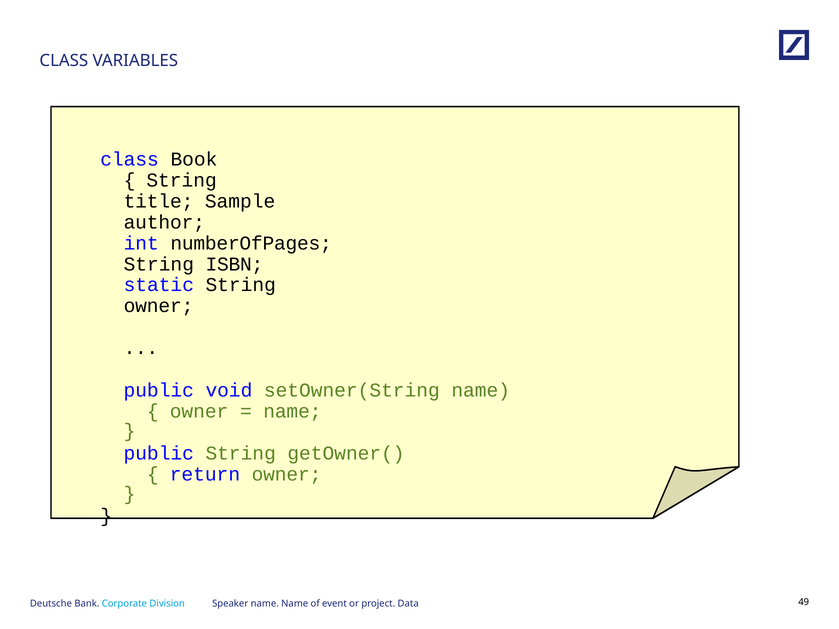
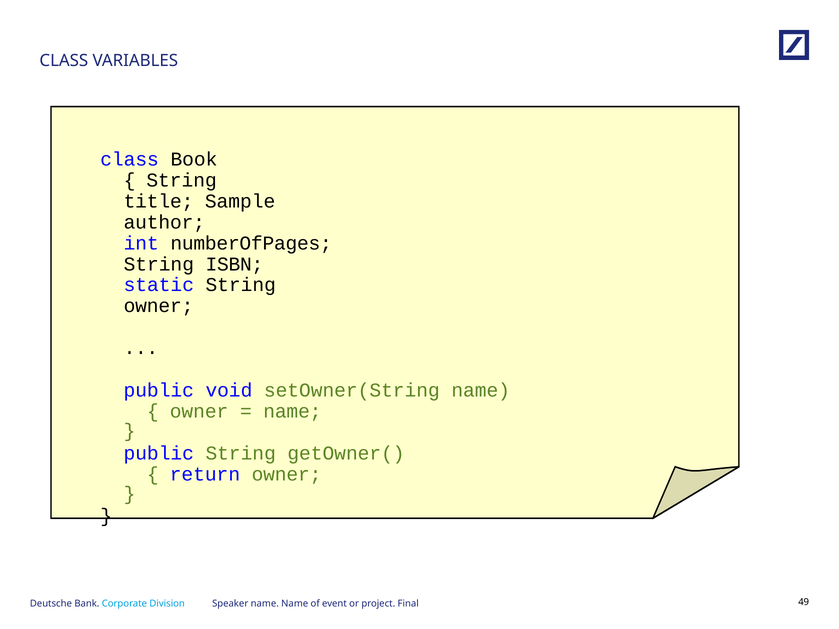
Data: Data -> Final (408, 604)
